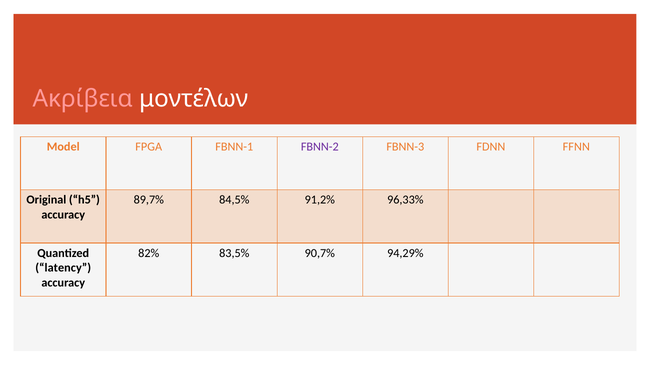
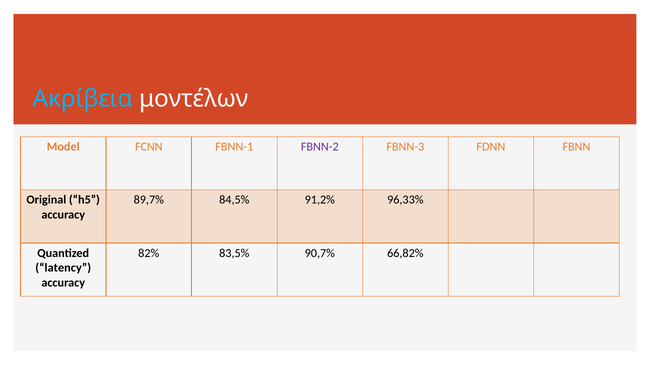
Ακρίβεια colour: pink -> light blue (83, 99)
FPGA: FPGA -> FCNN (149, 147)
FFNN: FFNN -> FBNN (576, 147)
94,29%: 94,29% -> 66,82% (405, 253)
